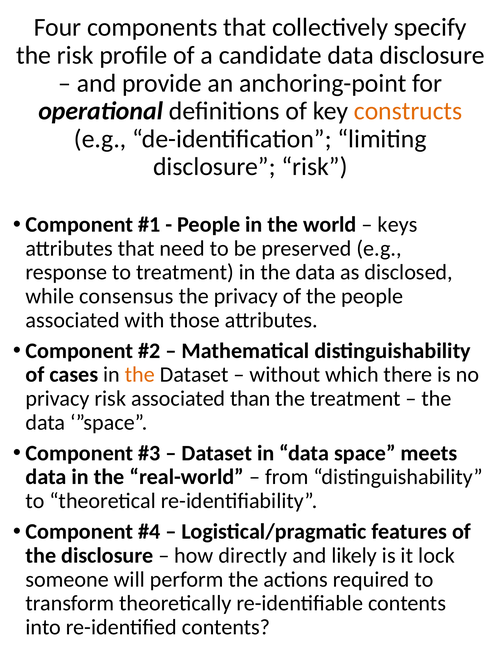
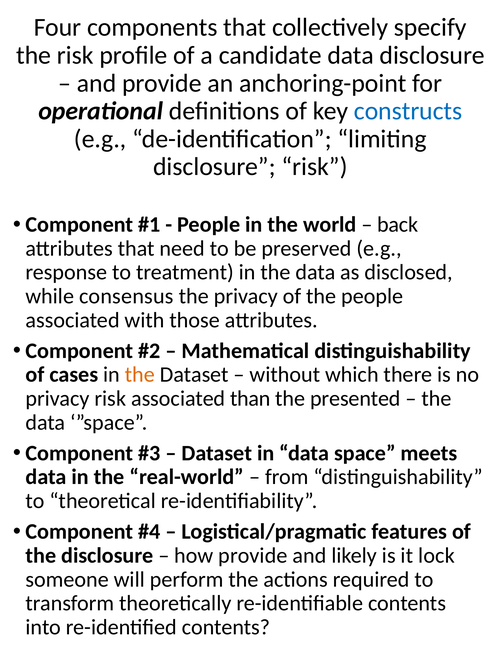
constructs colour: orange -> blue (408, 111)
keys: keys -> back (398, 225)
the treatment: treatment -> presented (355, 399)
how directly: directly -> provide (253, 556)
